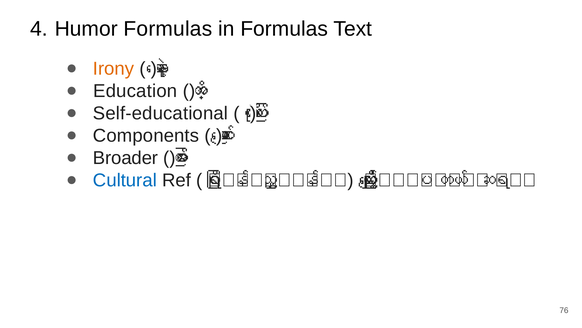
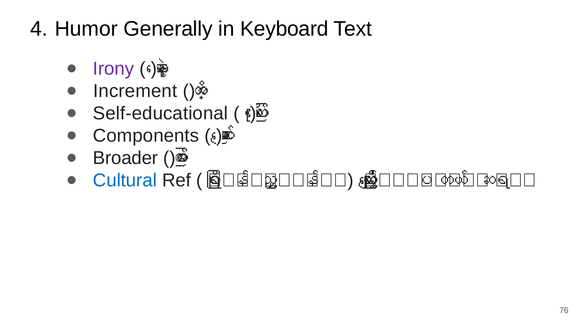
Humor Formulas: Formulas -> Generally (168, 29)
in Formulas: Formulas -> Keyboard (284, 29)
Irony colour: orange -> purple (114, 68)
Education: Education -> Increment (135, 91)
